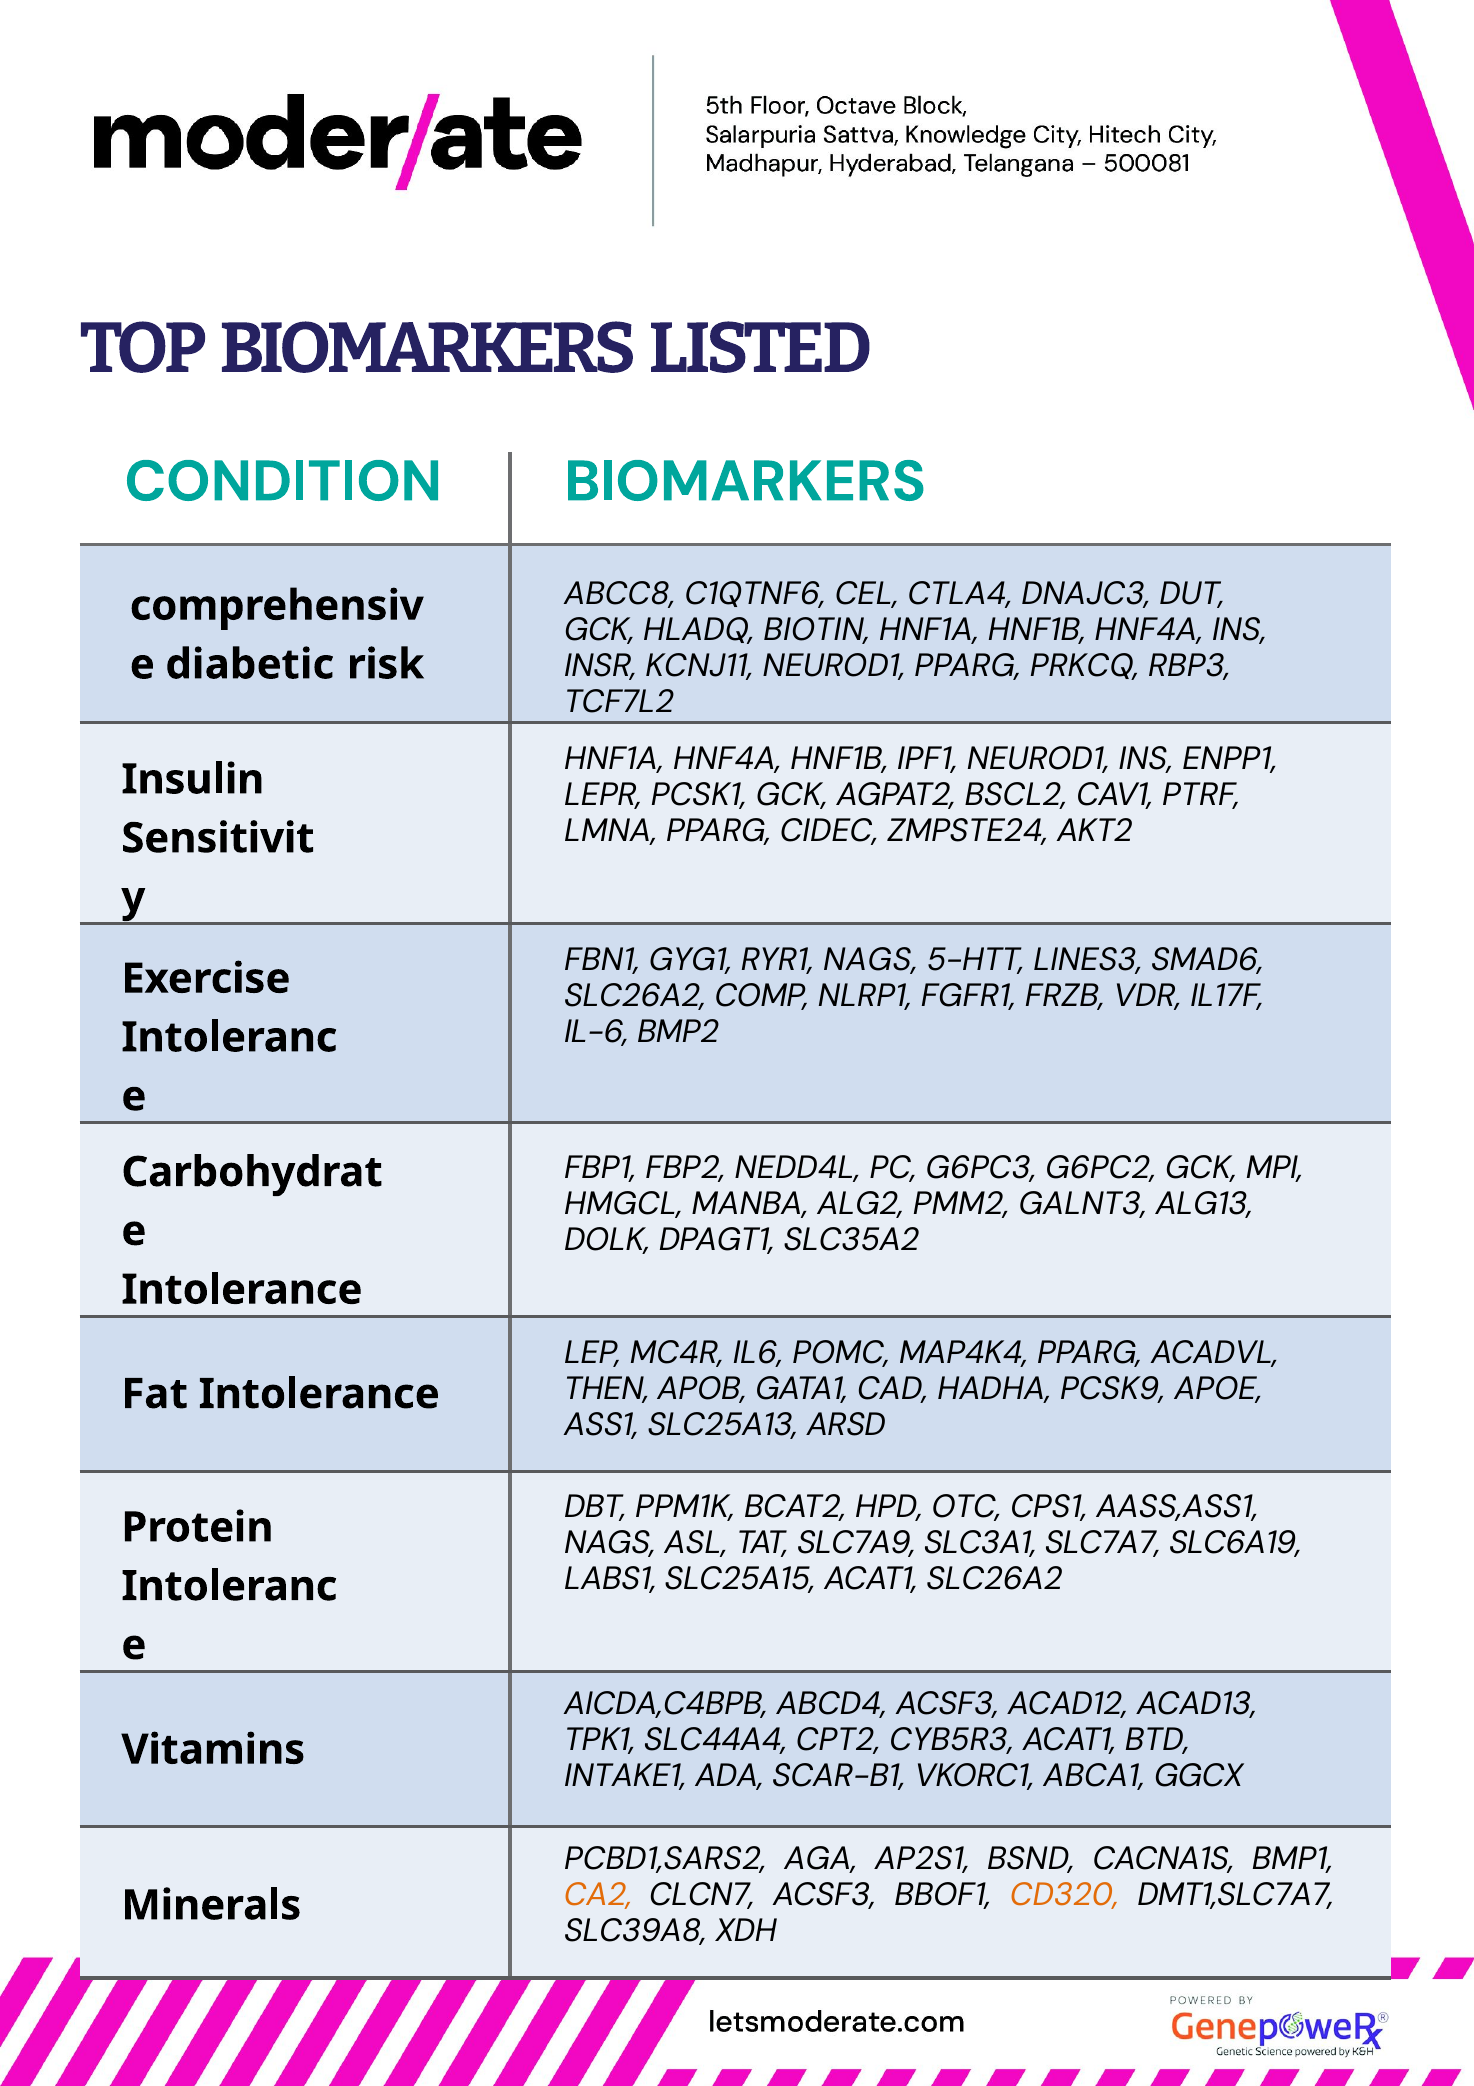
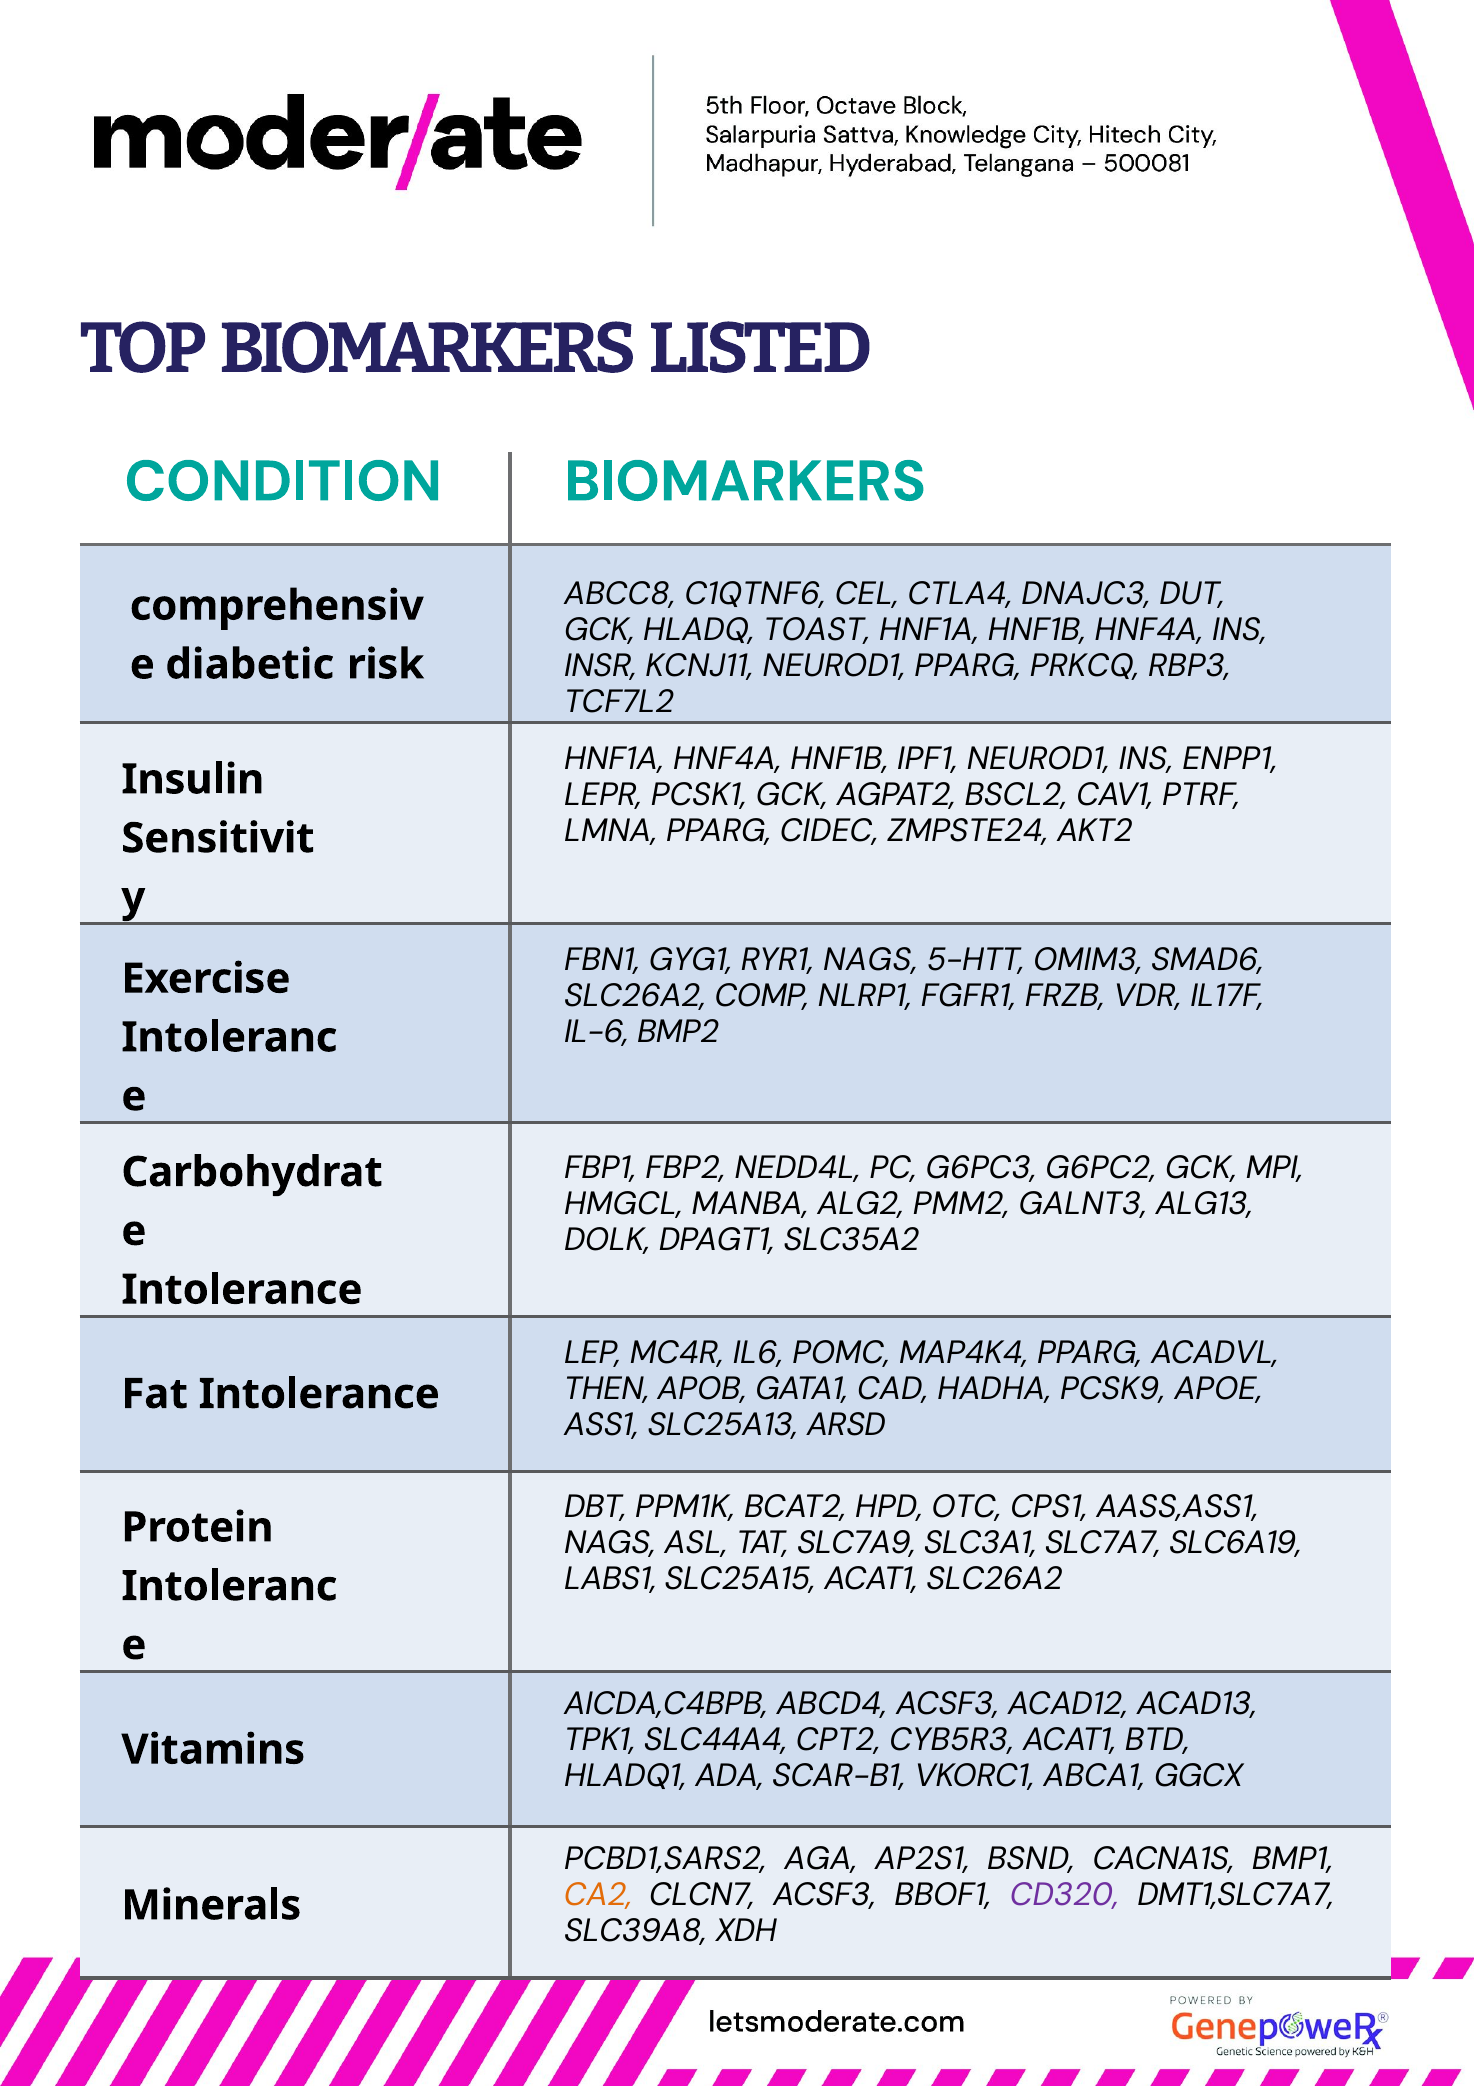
BIOTIN: BIOTIN -> TOAST (817, 630)
LINES3: LINES3 -> OMIM3 (1088, 960)
INTAKE1: INTAKE1 -> HLADQ1 (626, 1775)
CD320 colour: orange -> purple (1065, 1895)
